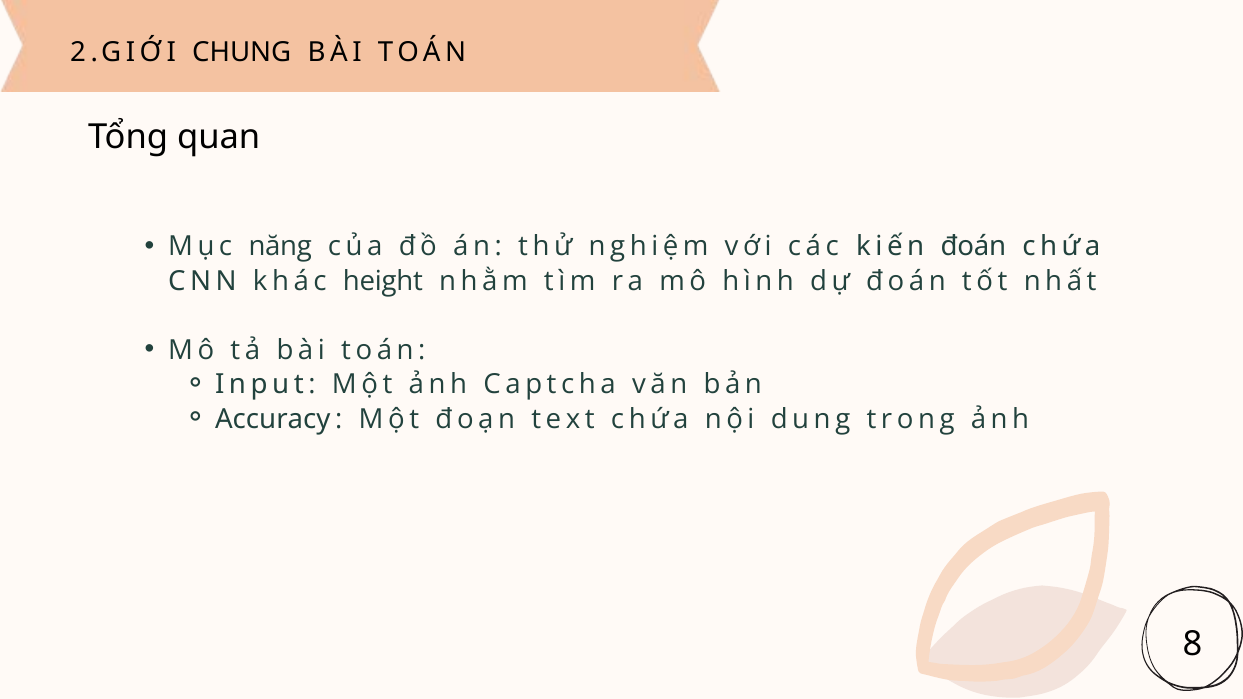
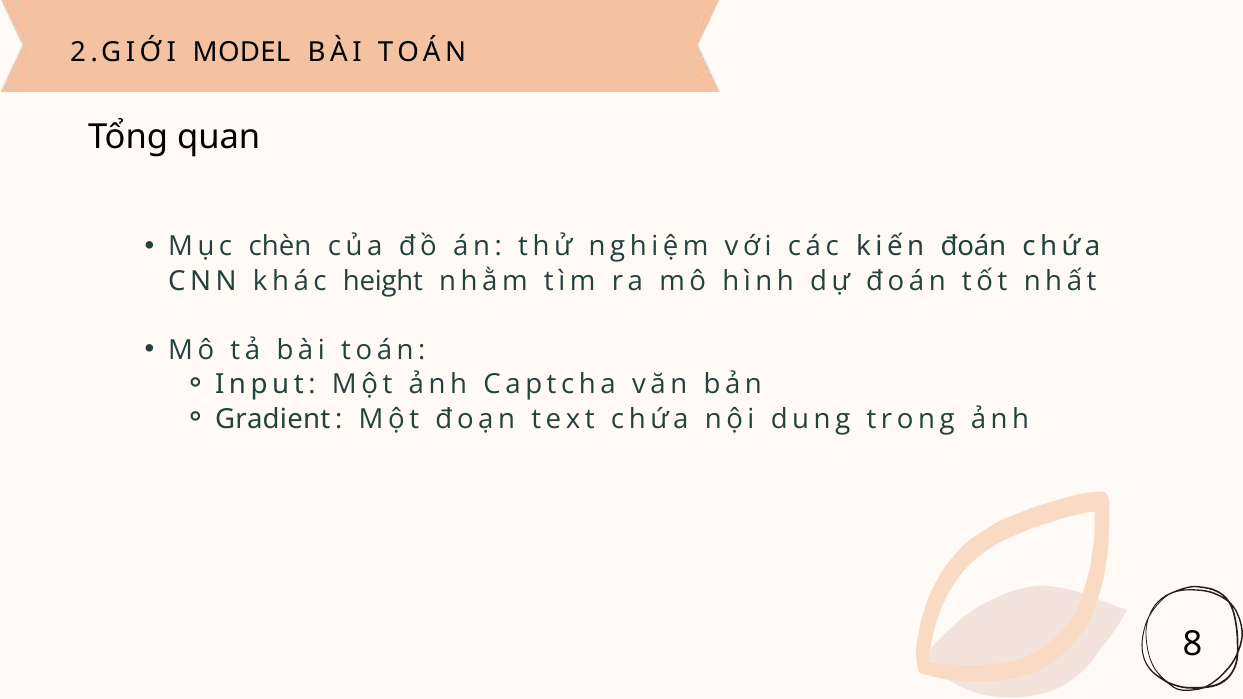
CHUNG: CHUNG -> MODEL (242, 52)
năng: năng -> chèn (280, 247)
Accuracy: Accuracy -> Gradient (273, 419)
